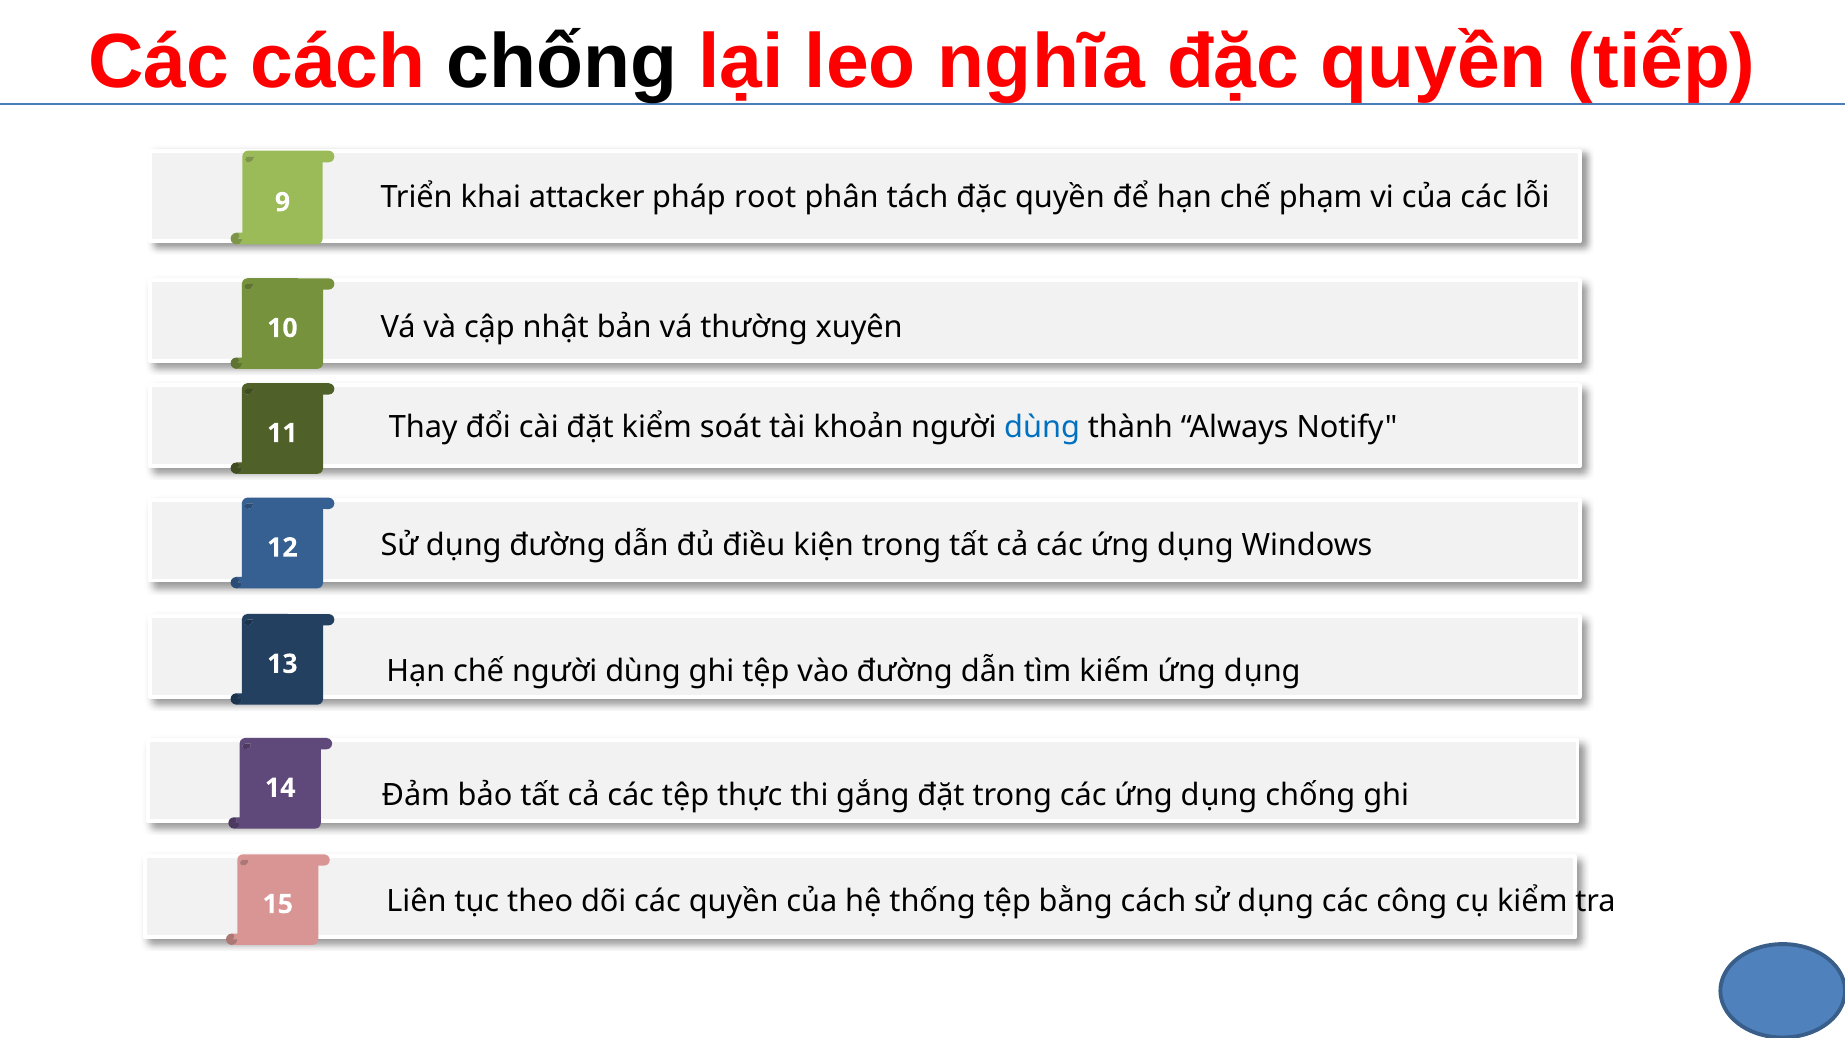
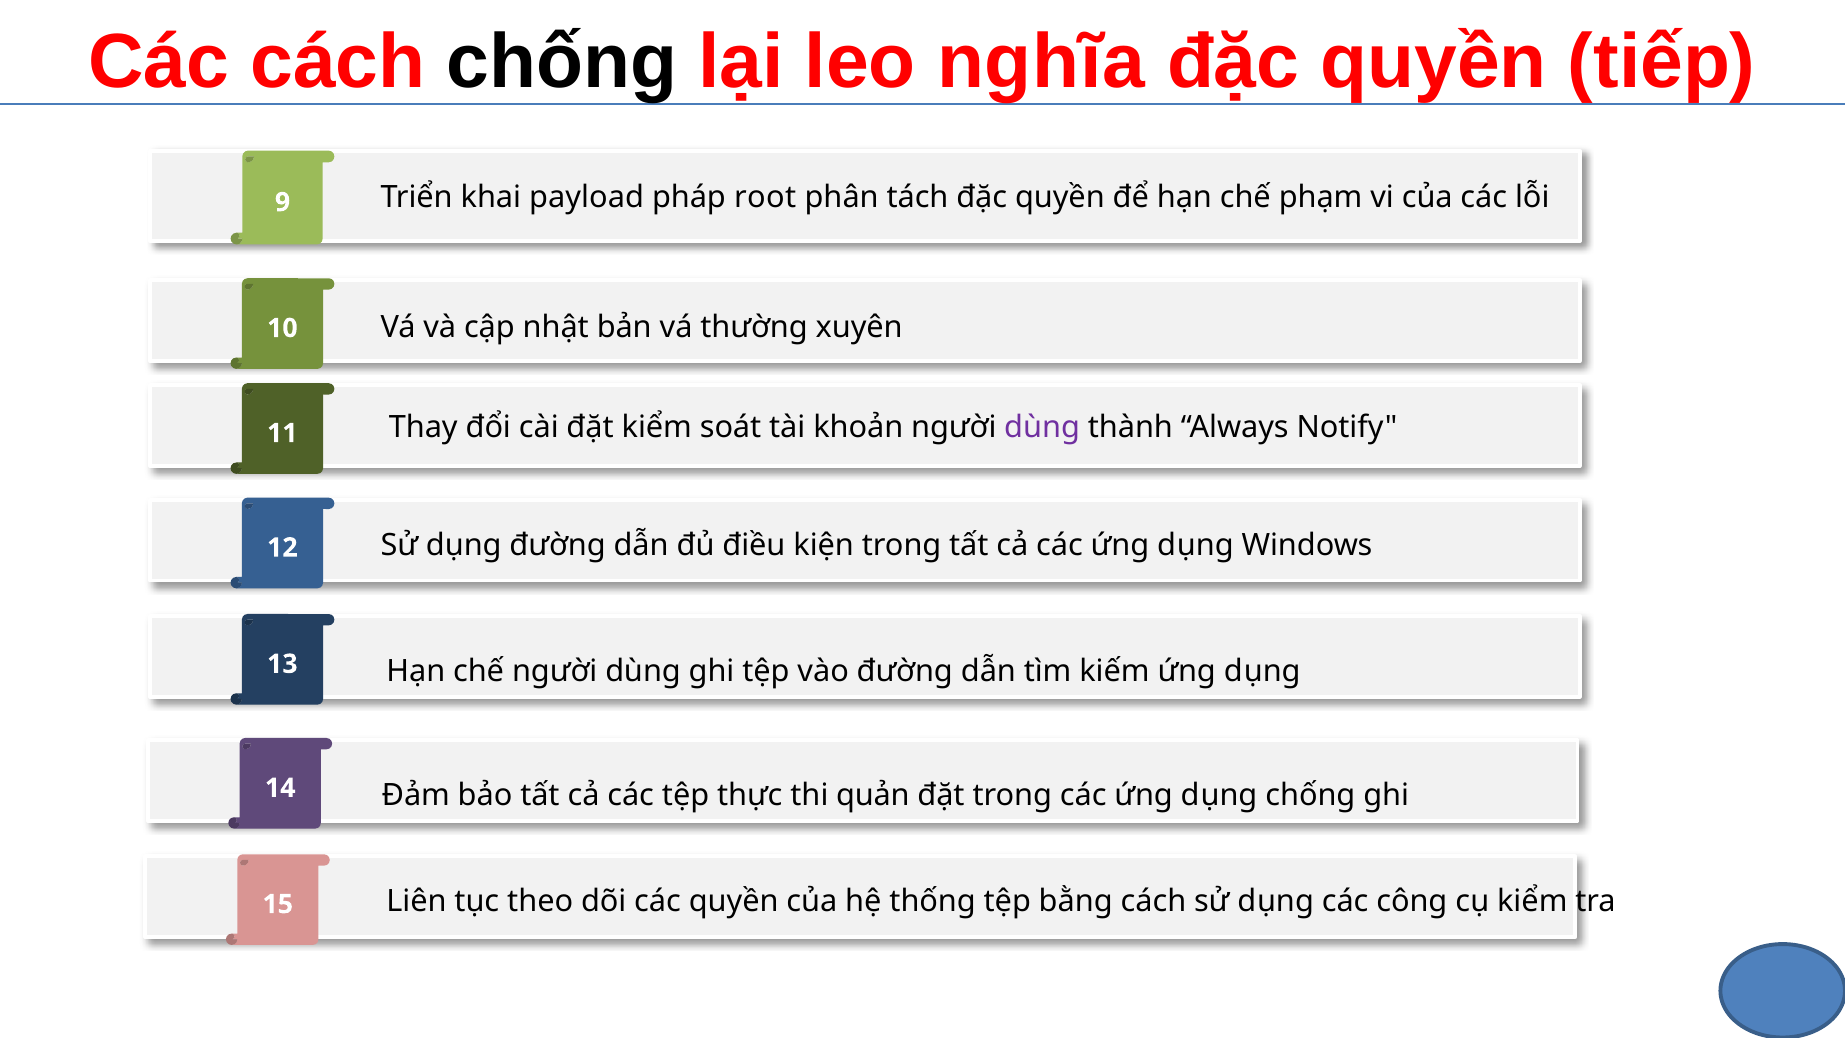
attacker: attacker -> payload (587, 198)
dùng colour: blue -> purple (1042, 427)
gắng: gắng -> quản (873, 795)
